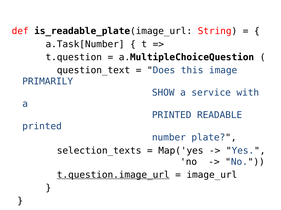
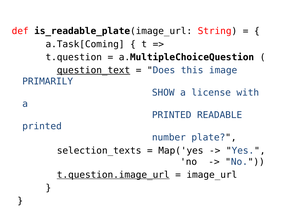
a.Task[Number: a.Task[Number -> a.Task[Coming (85, 44)
question_text underline: none -> present (93, 71)
service: service -> license (211, 93)
